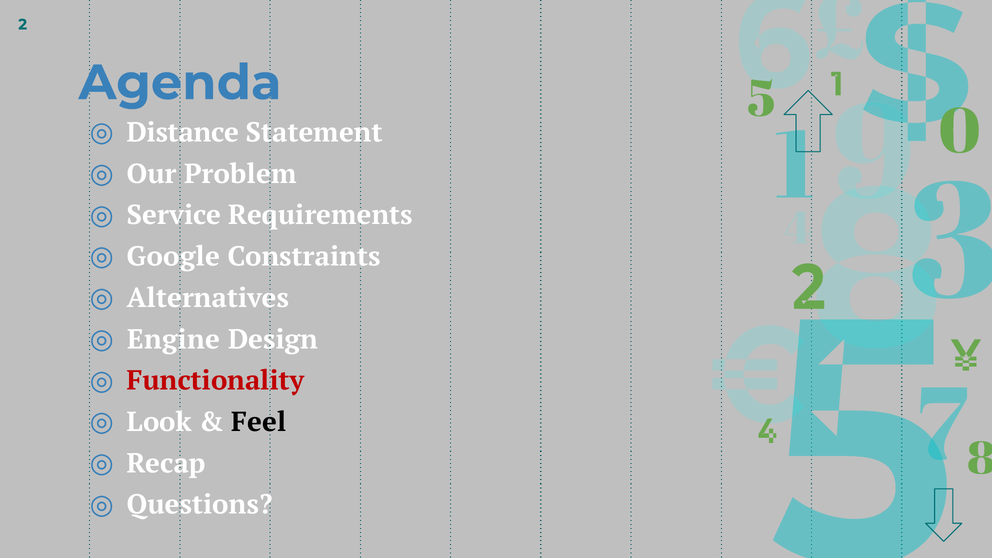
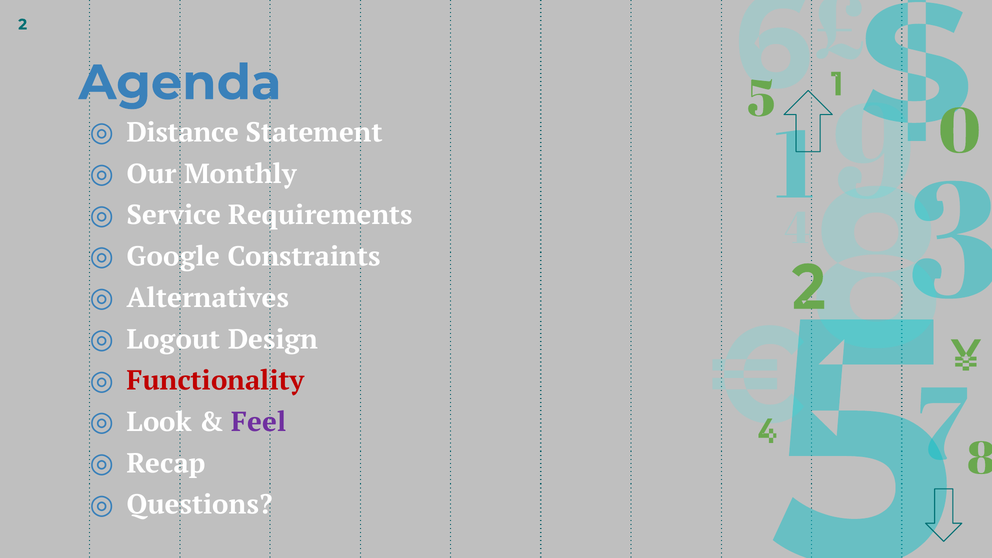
Problem: Problem -> Monthly (240, 174)
Engine: Engine -> Logout (174, 339)
Feel colour: black -> purple (259, 422)
